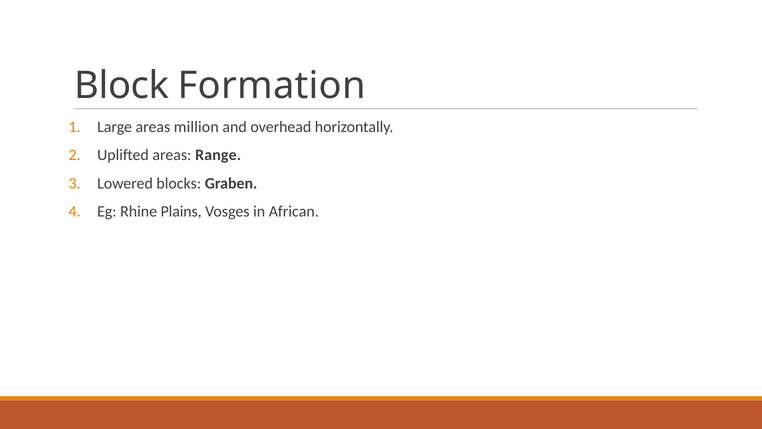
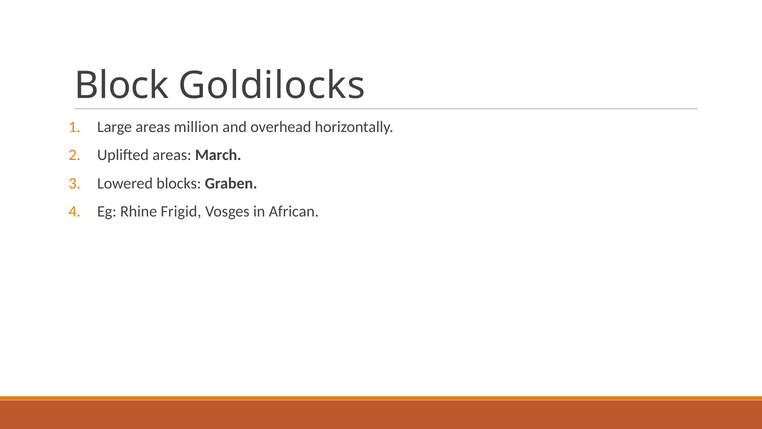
Formation: Formation -> Goldilocks (272, 85)
Range: Range -> March (218, 155)
Plains: Plains -> Frigid (181, 211)
